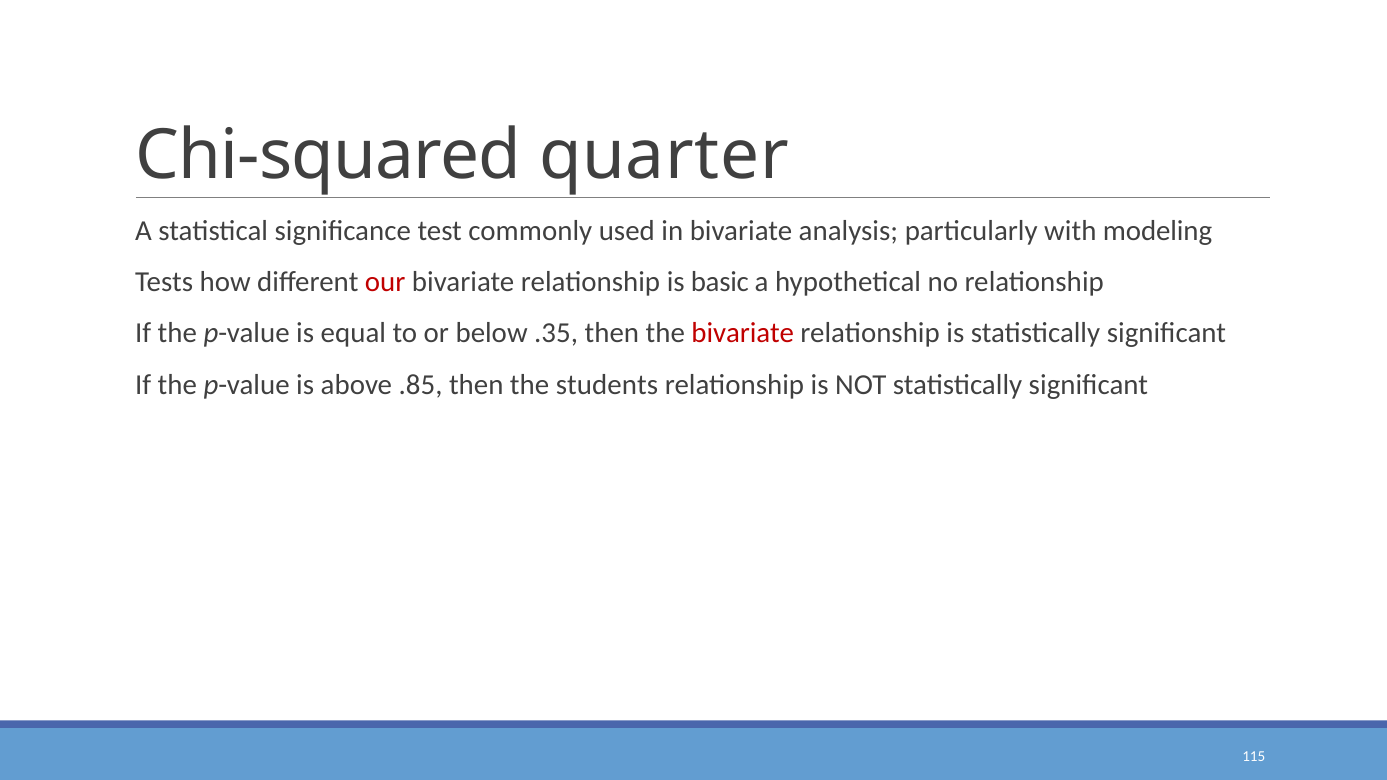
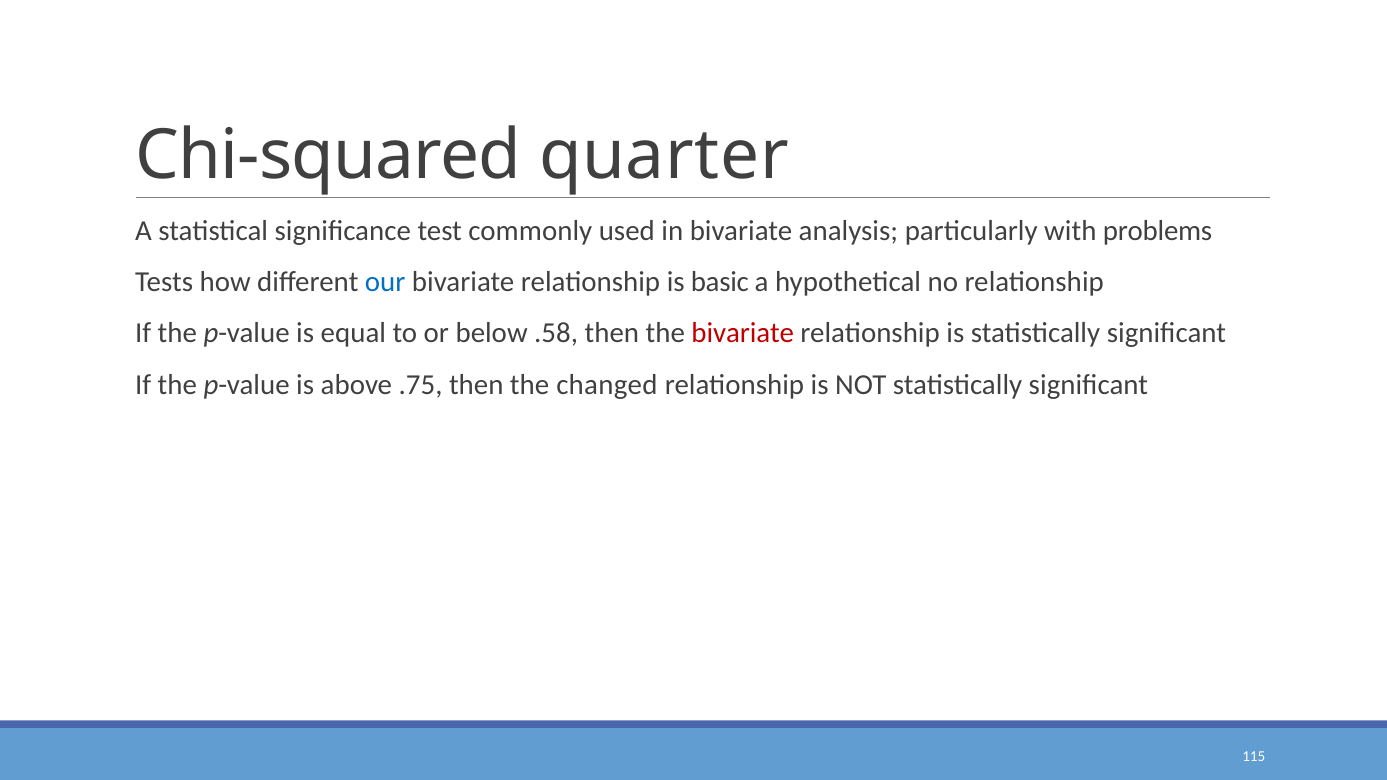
modeling: modeling -> problems (1158, 231)
our colour: red -> blue (385, 282)
.35: .35 -> .58 (556, 333)
.85: .85 -> .75 (421, 385)
students: students -> changed (607, 385)
